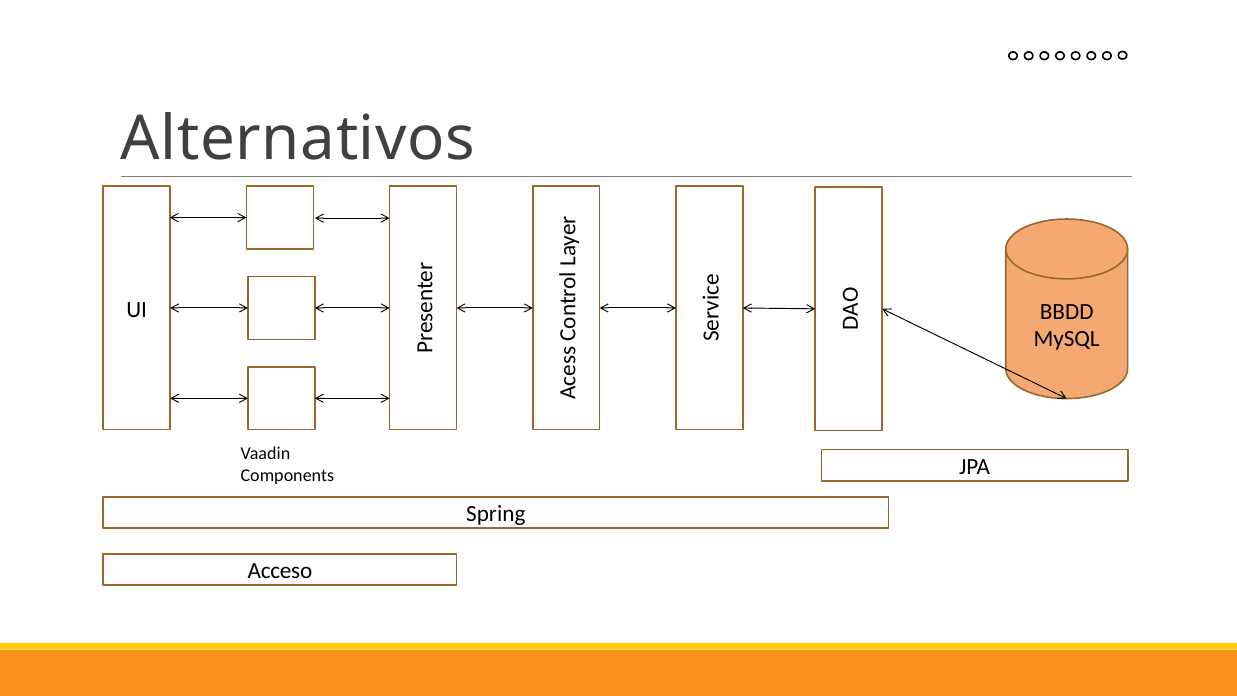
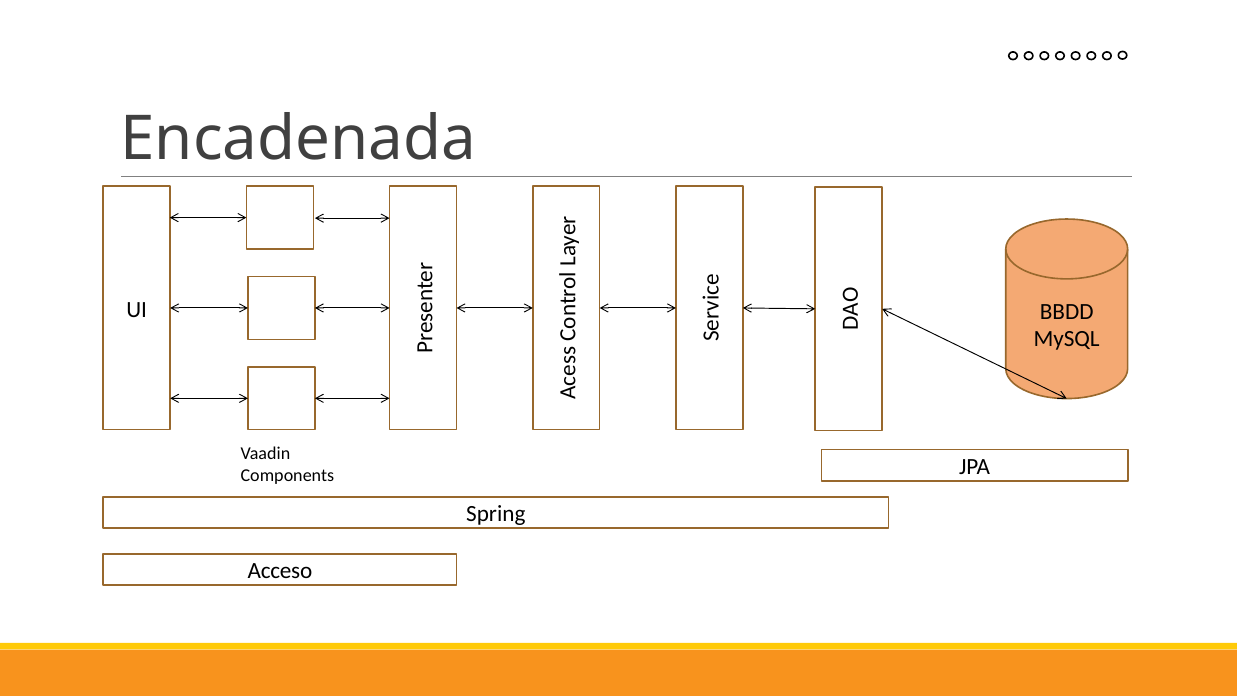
Alternativos: Alternativos -> Encadenada (298, 139)
